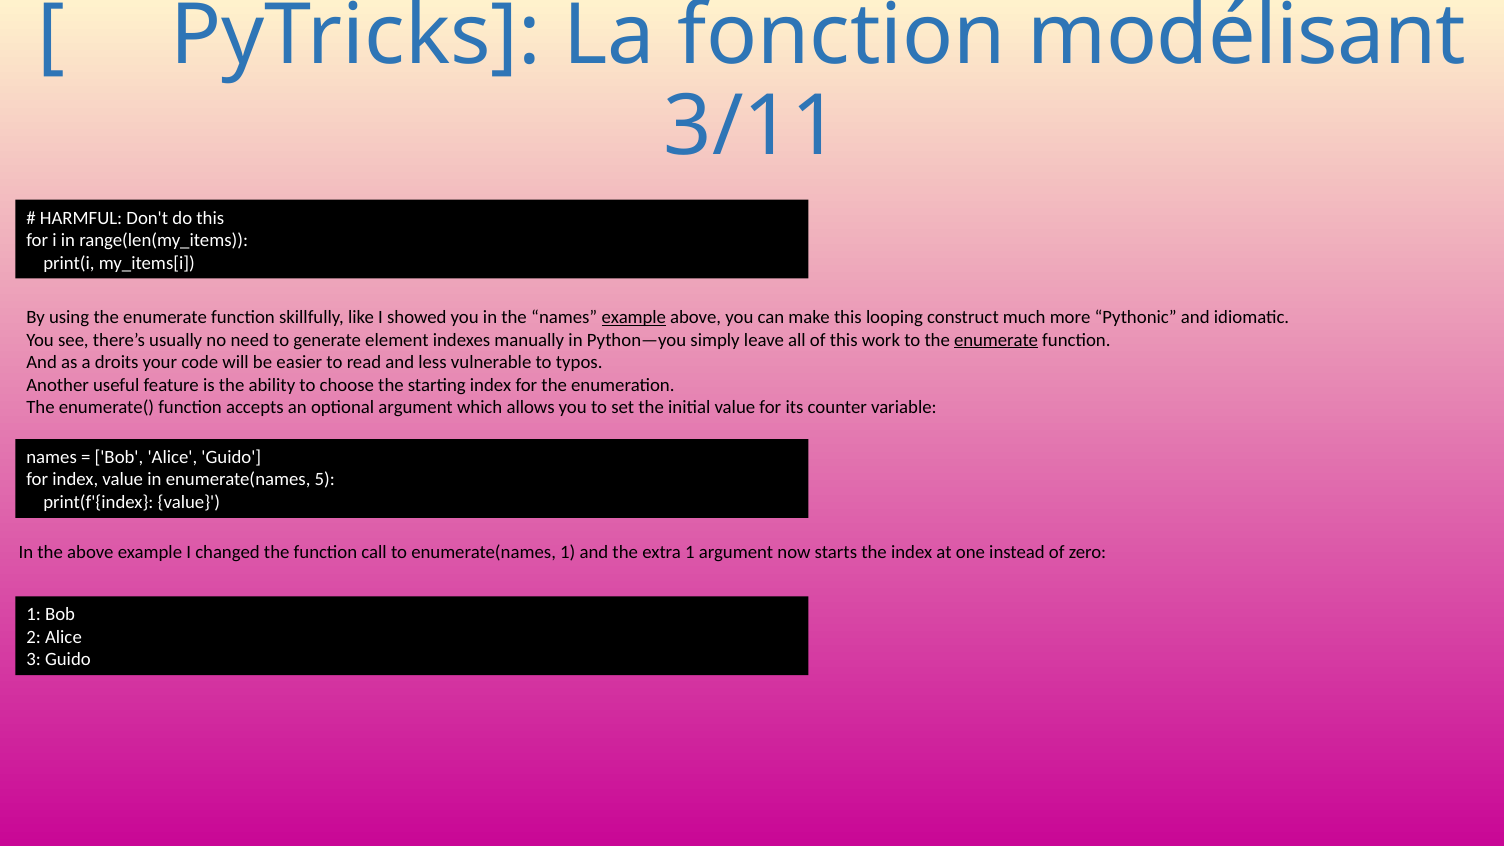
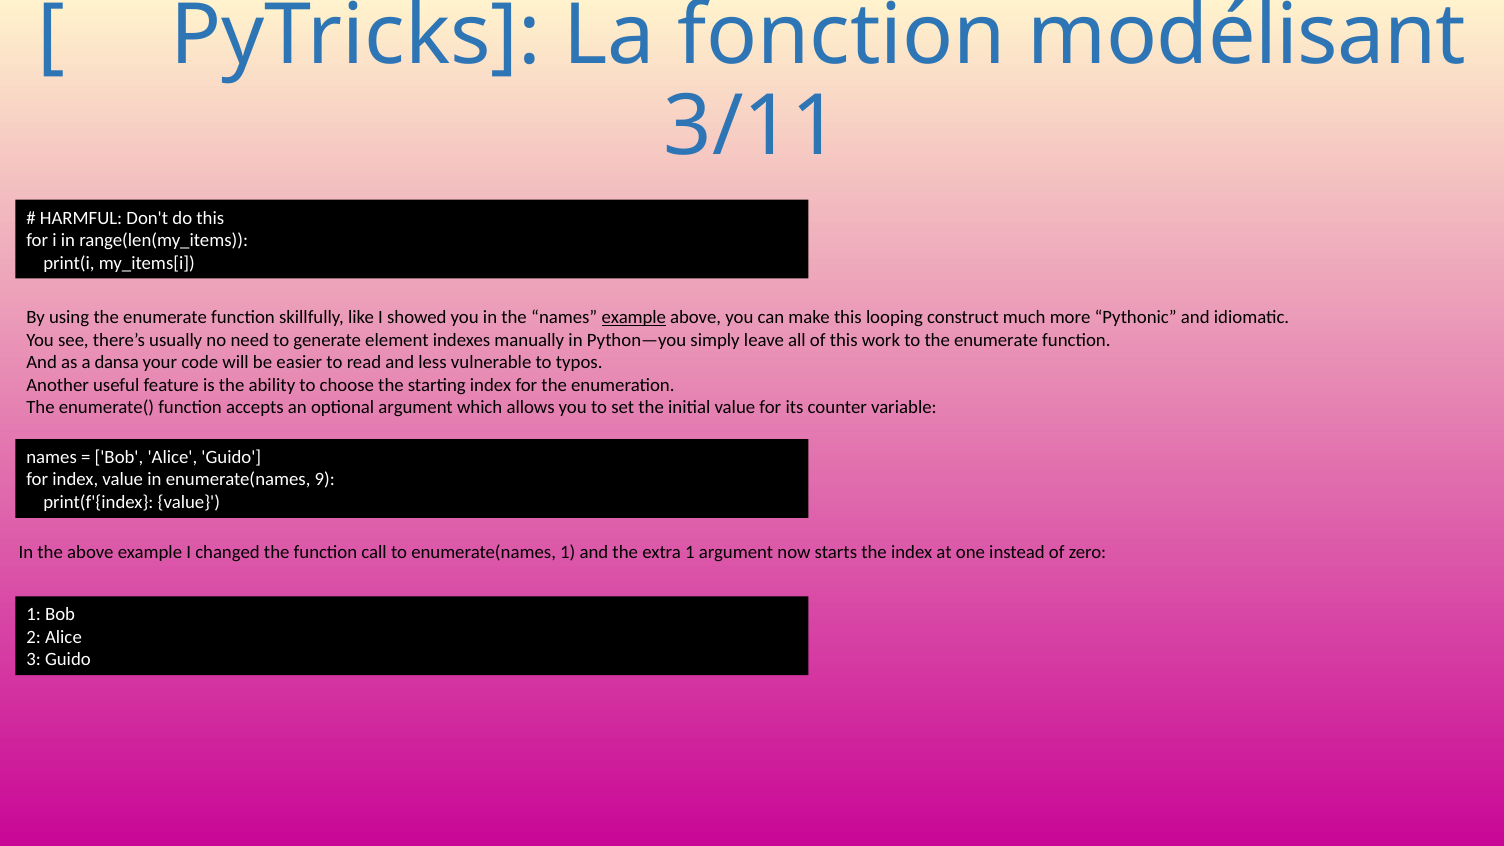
enumerate underline: present -> none (996, 340)
droits: droits -> dansa (117, 362)
5: 5 -> 9 (325, 480)
